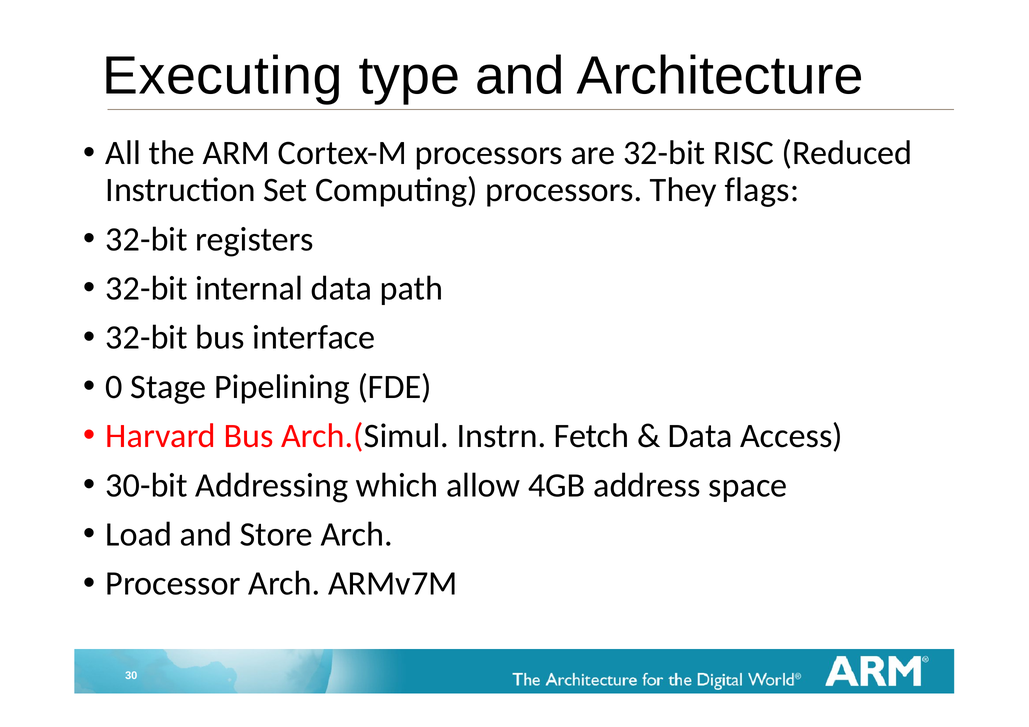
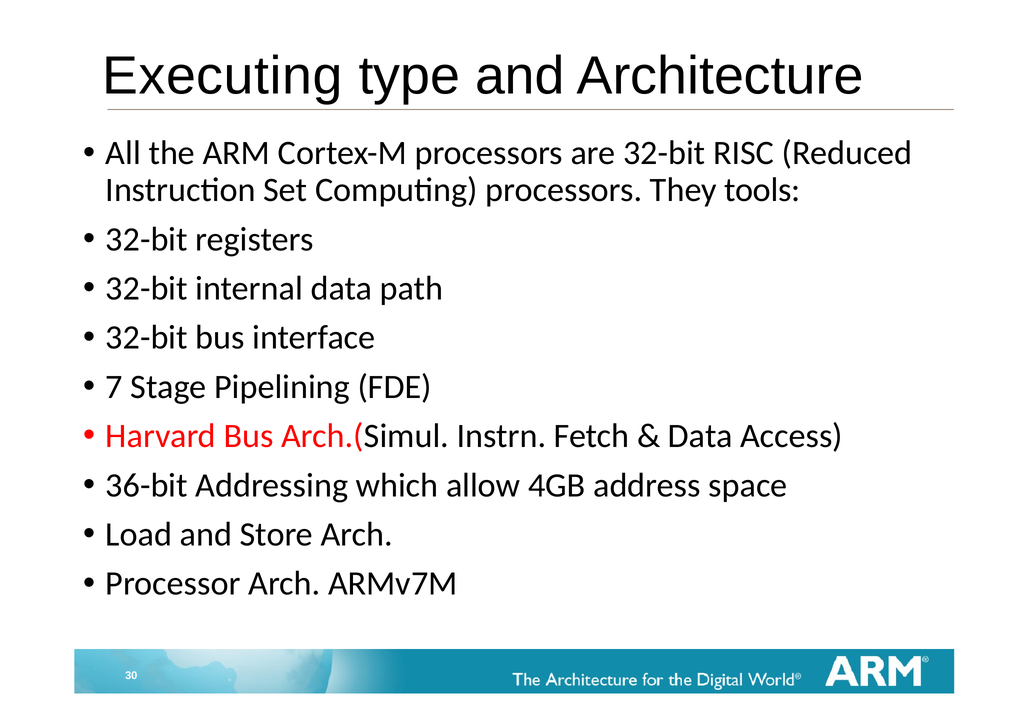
flags: flags -> tools (762, 190)
0: 0 -> 7 (114, 387)
30-bit: 30-bit -> 36-bit (147, 485)
